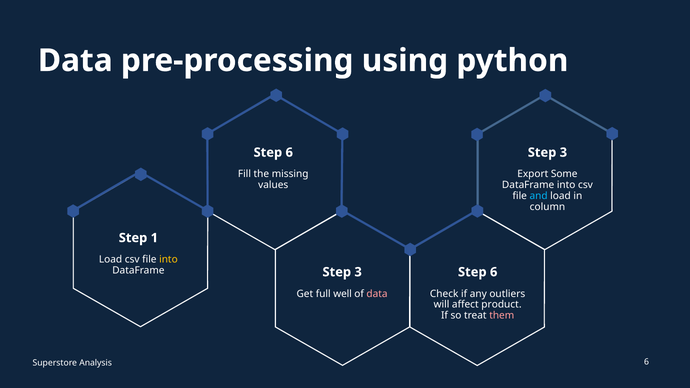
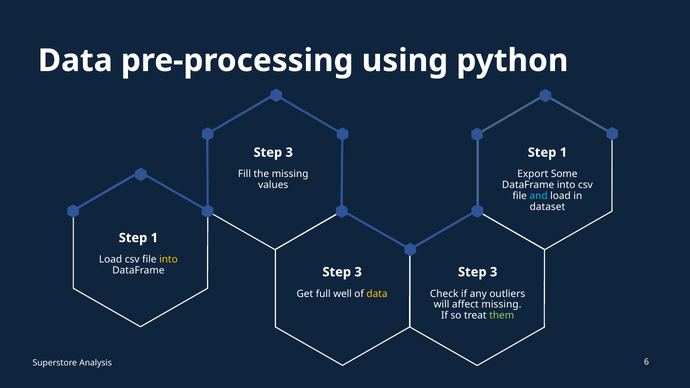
6: 6 -> 3 (289, 153)
3: 3 -> 1 (563, 153)
column: column -> dataset (547, 207)
6: 6 -> 3 (494, 272)
data colour: pink -> yellow (377, 294)
affect product: product -> missing (501, 305)
them colour: pink -> light green (502, 316)
